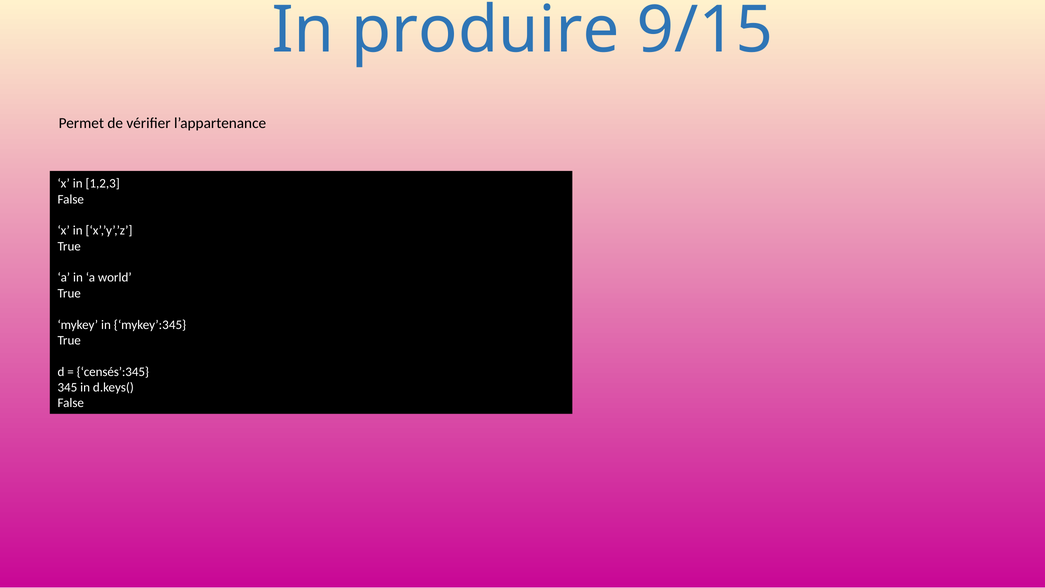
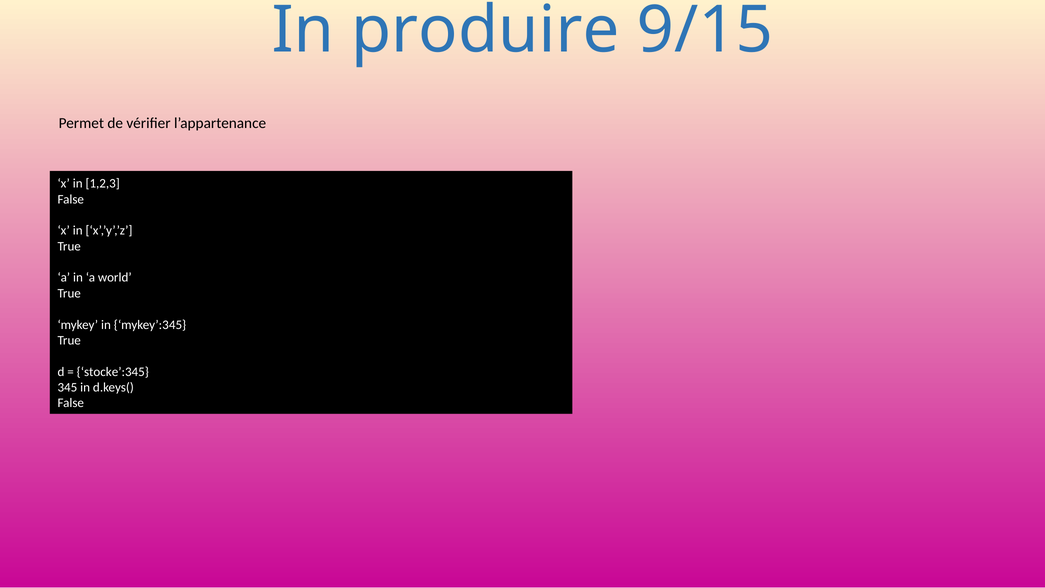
censés’:345: censés’:345 -> stocke’:345 (113, 372)
